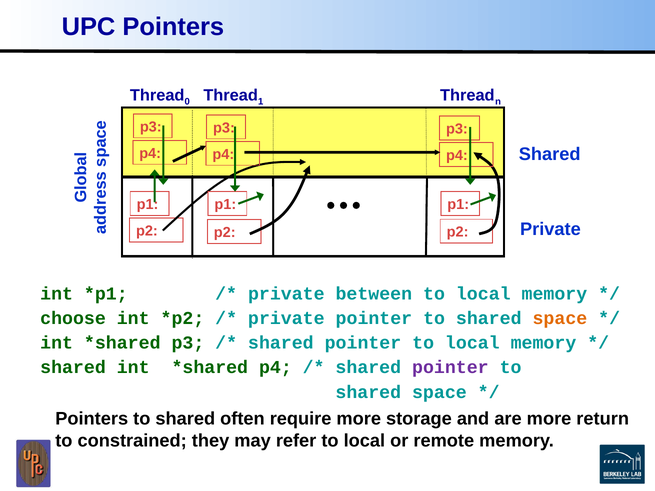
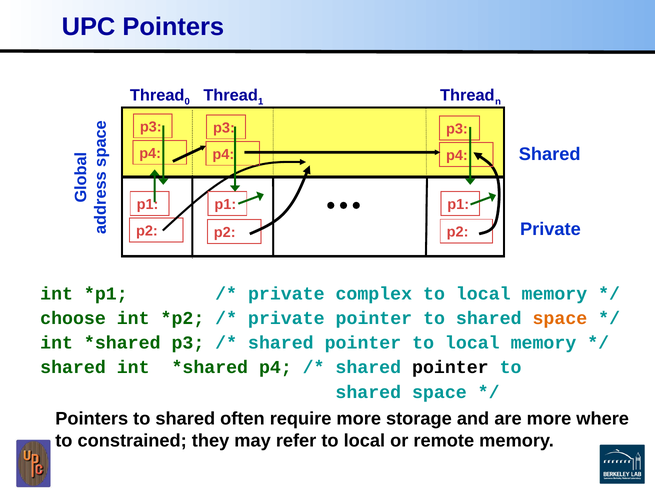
between: between -> complex (374, 294)
pointer colour: purple -> black (450, 368)
return: return -> where (603, 419)
